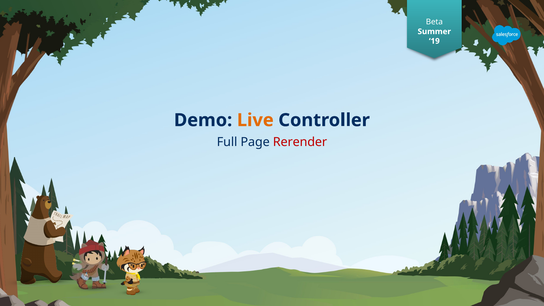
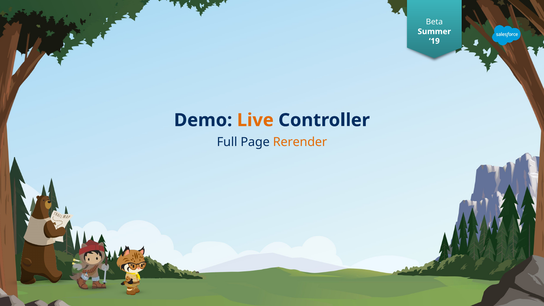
Rerender colour: red -> orange (300, 142)
